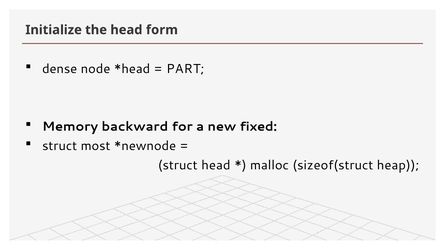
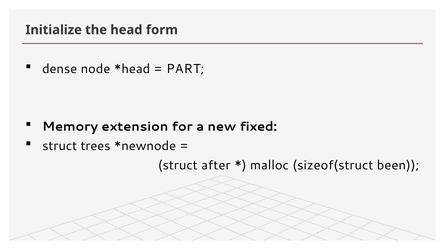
backward: backward -> extension (135, 127)
most: most -> trees (96, 146)
struct head: head -> after (216, 165)
heap: heap -> been (398, 165)
